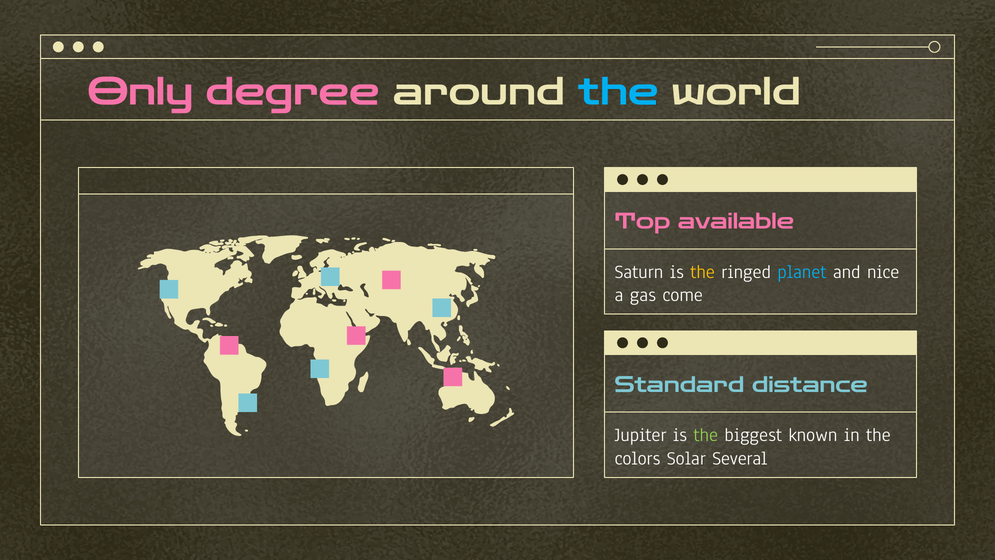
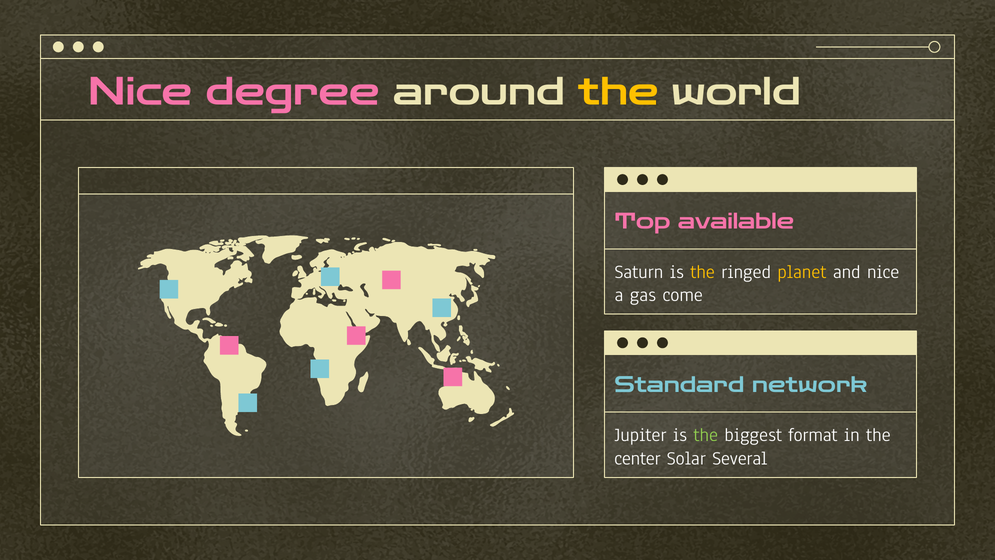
Only: Only -> Nice (140, 92)
the colour: light blue -> yellow (618, 92)
planet colour: light blue -> yellow (802, 272)
distance: distance -> network (810, 385)
known: known -> format (813, 435)
colors: colors -> center (637, 458)
